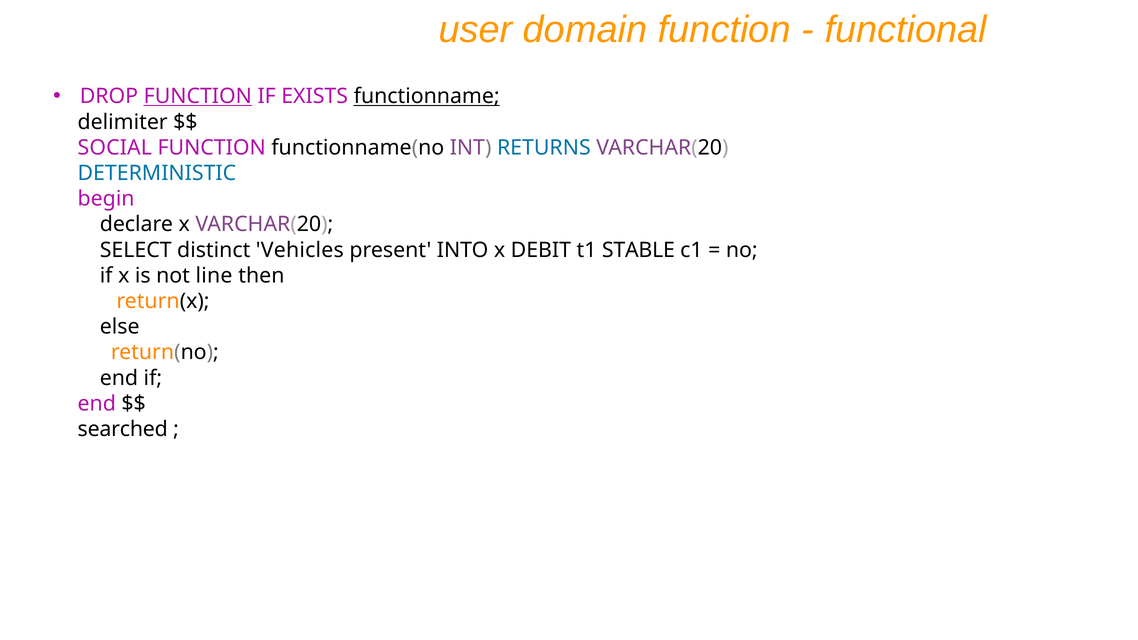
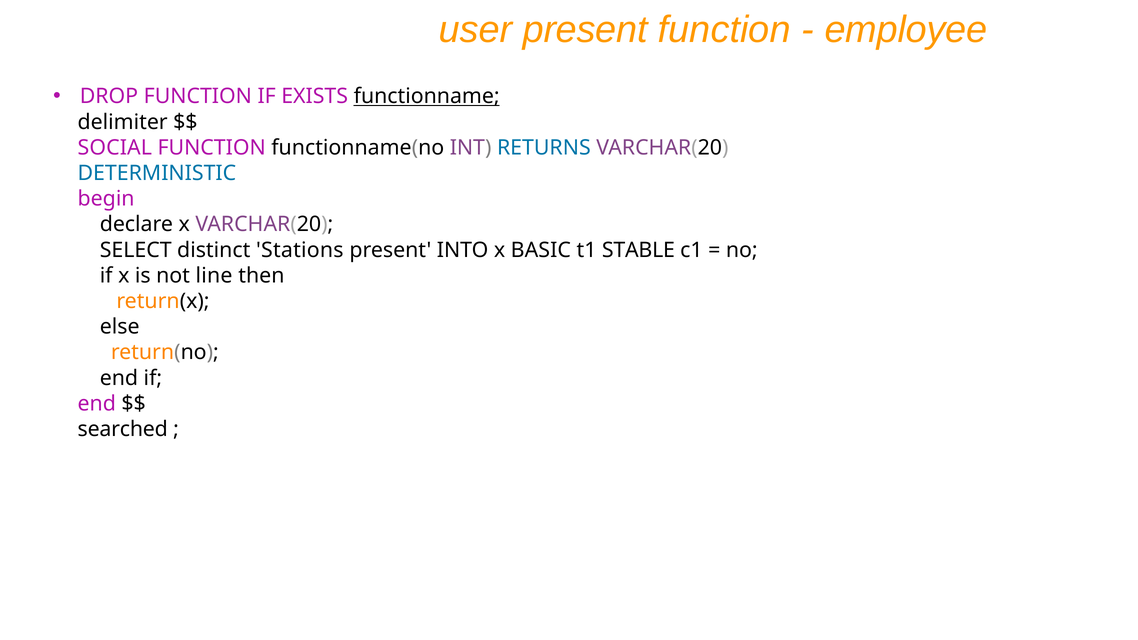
user domain: domain -> present (585, 30)
functional: functional -> employee (906, 30)
FUNCTION underline: present -> none (198, 96)
Vehicles: Vehicles -> Stations (300, 250)
DEBIT: DEBIT -> BASIC (541, 250)
